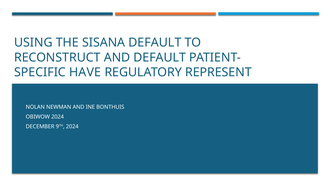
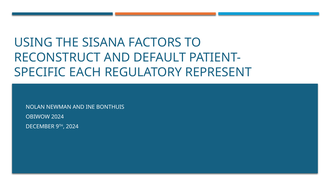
SISANA DEFAULT: DEFAULT -> FACTORS (155, 43)
HAVE: HAVE -> EACH (85, 72)
